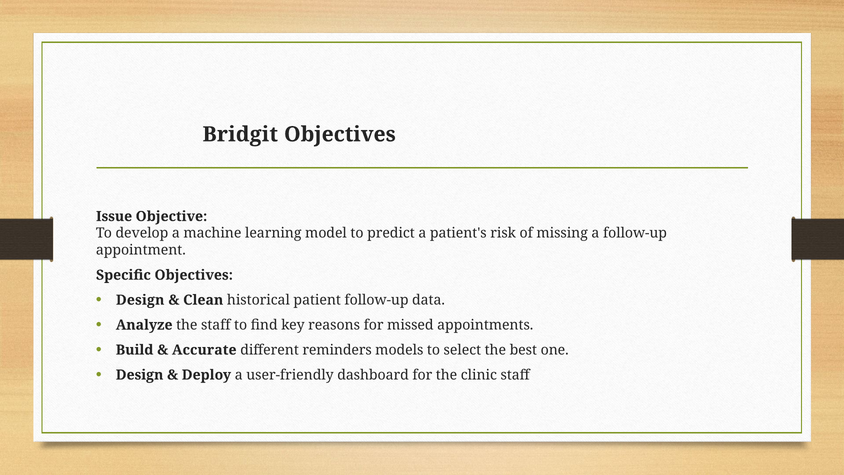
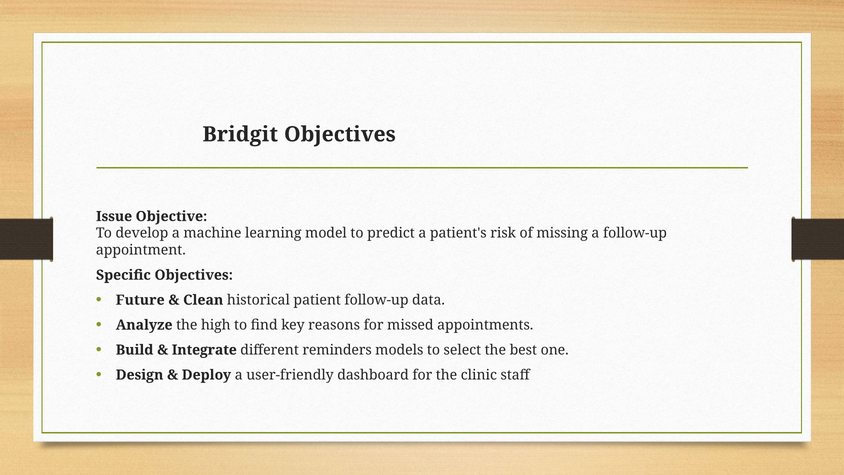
Design: Design -> Future (140, 300)
the staff: staff -> high (216, 325)
Accurate: Accurate -> Integrate (204, 350)
